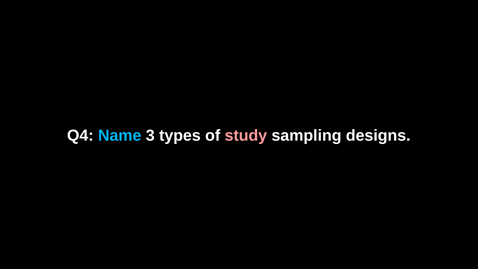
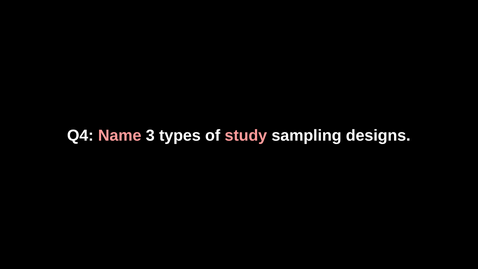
Name colour: light blue -> pink (120, 136)
